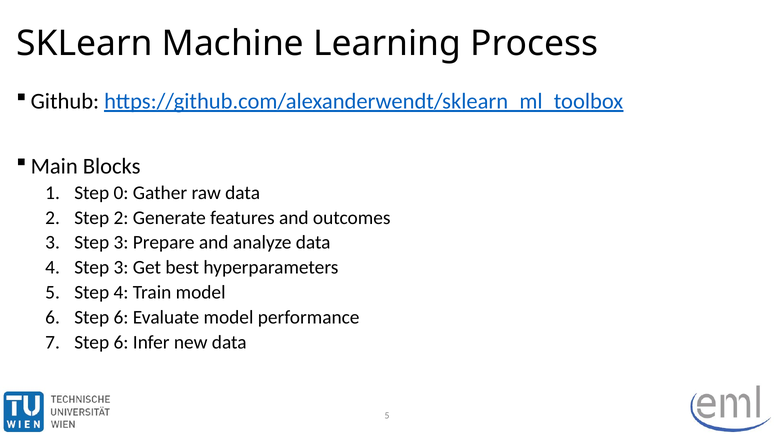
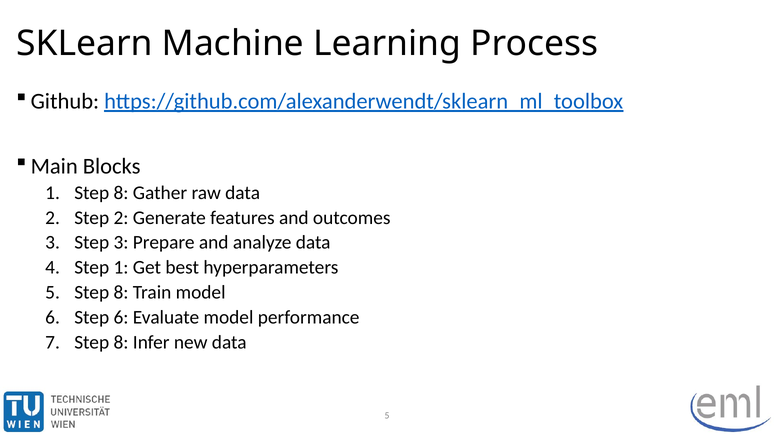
1 Step 0: 0 -> 8 (121, 193)
4 Step 3: 3 -> 1 (121, 268)
5 Step 4: 4 -> 8 (121, 293)
7 Step 6: 6 -> 8 (121, 342)
